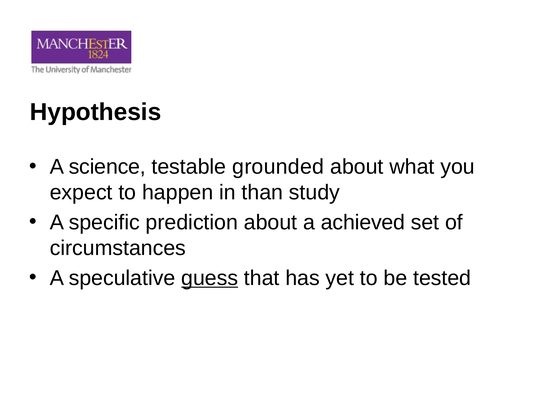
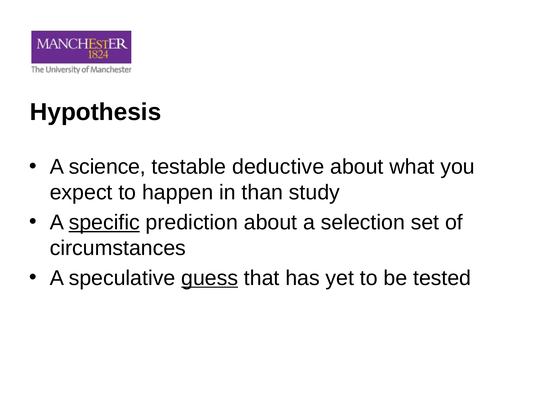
grounded: grounded -> deductive (278, 167)
specific underline: none -> present (104, 222)
achieved: achieved -> selection (363, 222)
